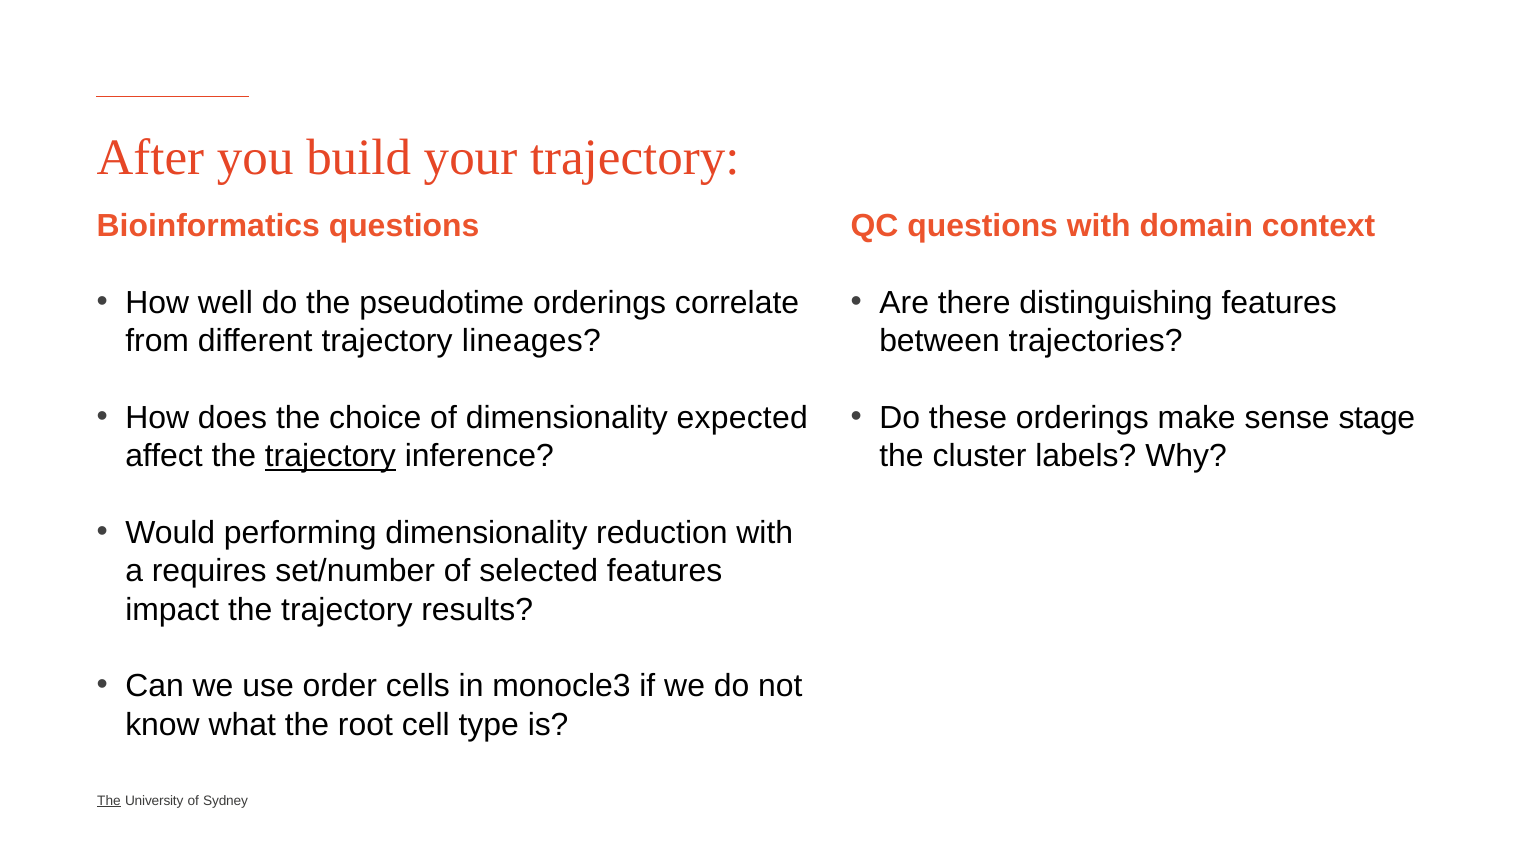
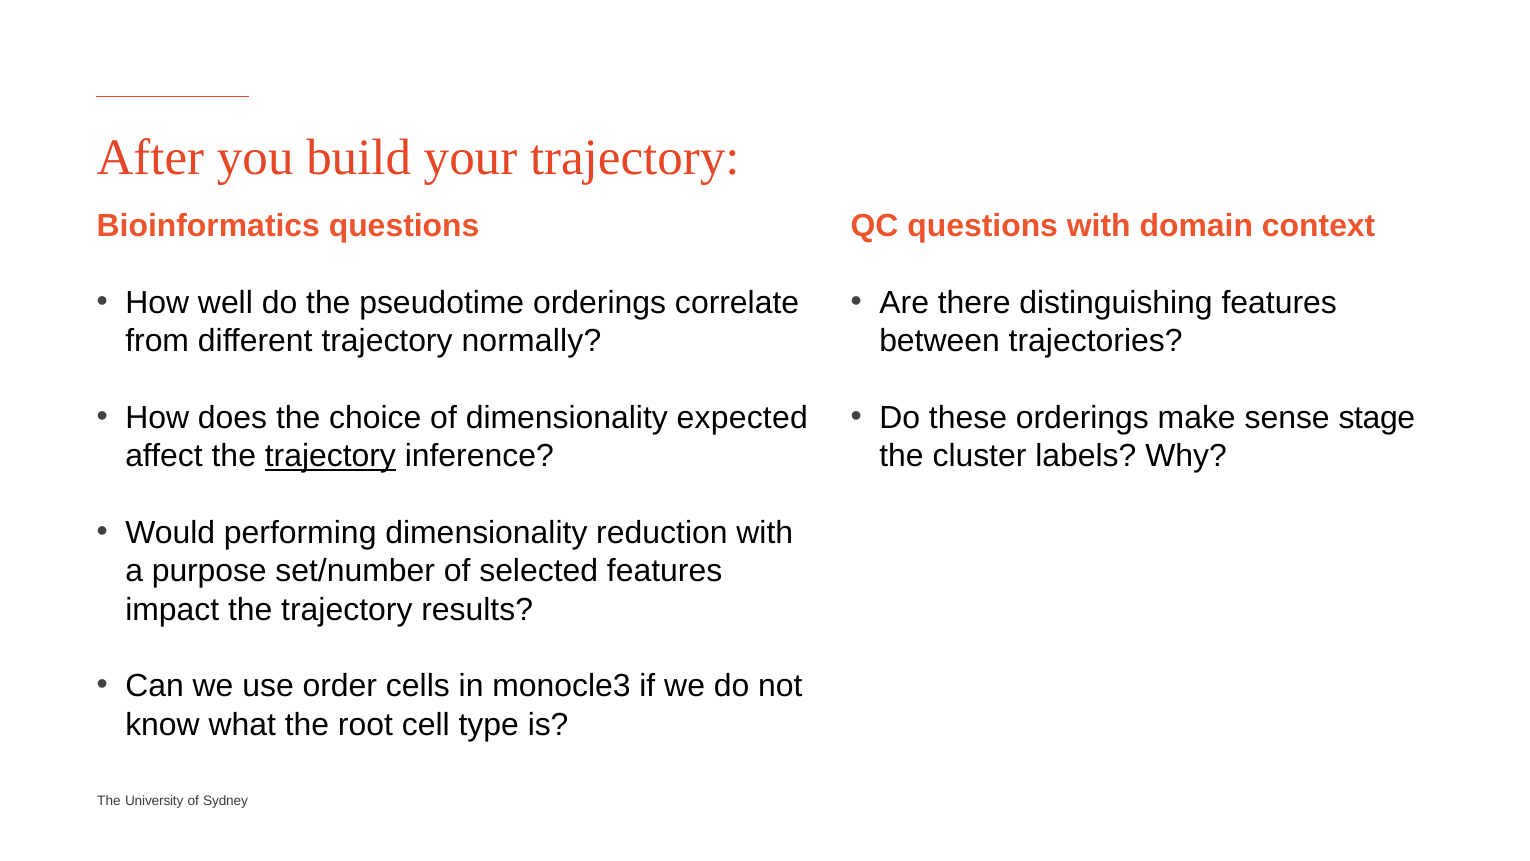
lineages: lineages -> normally (531, 341)
requires: requires -> purpose (209, 571)
The underline: present -> none (109, 801)
